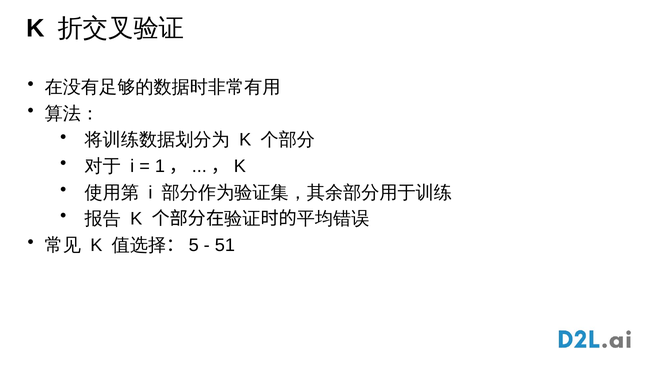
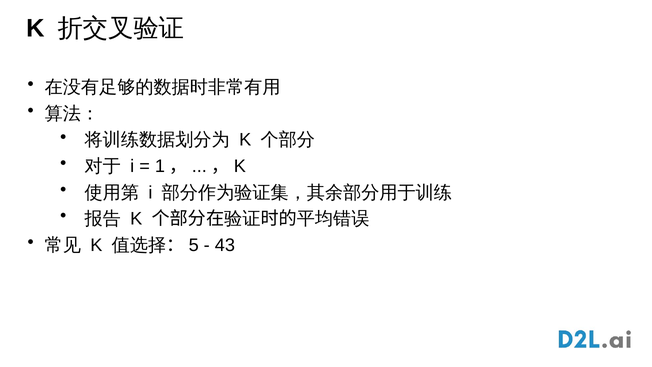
51: 51 -> 43 (225, 245)
